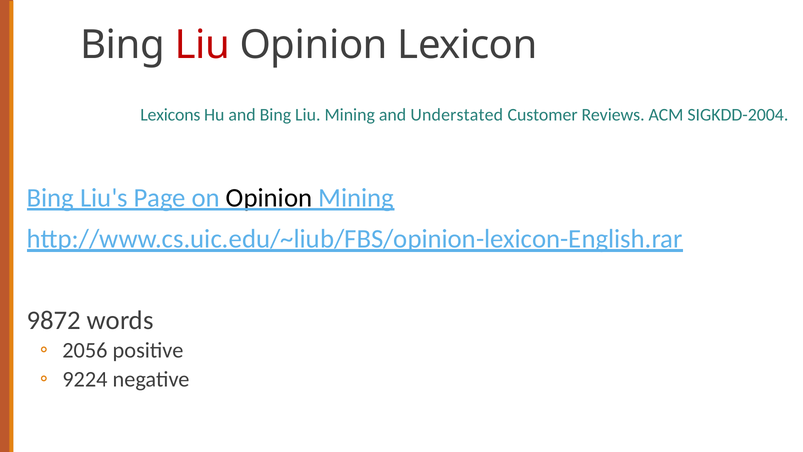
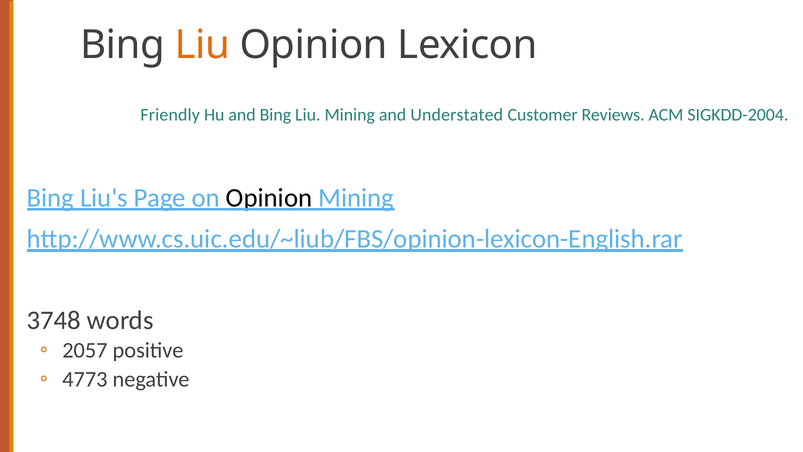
Liu colour: red -> orange (202, 45)
Lexicons: Lexicons -> Friendly (170, 115)
9872: 9872 -> 3748 (54, 320)
2056: 2056 -> 2057 (85, 350)
9224: 9224 -> 4773 (85, 379)
